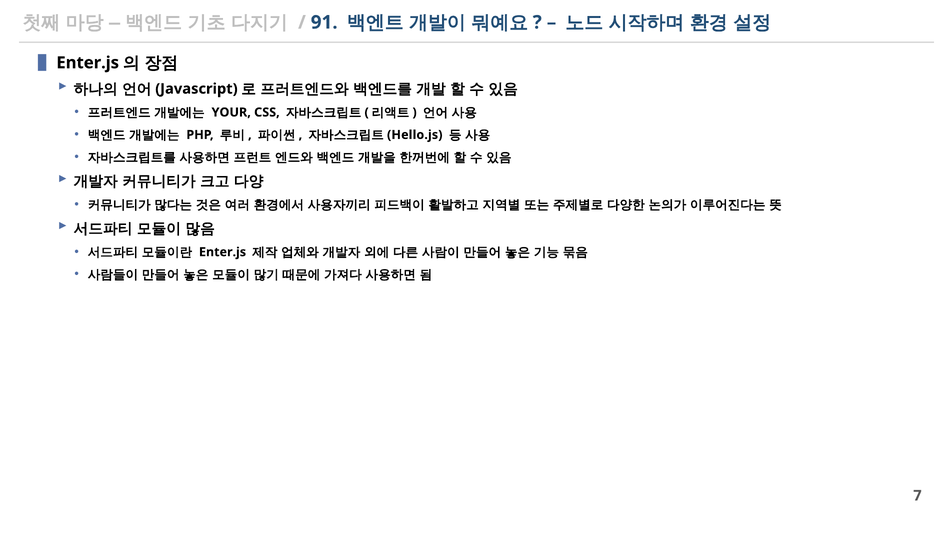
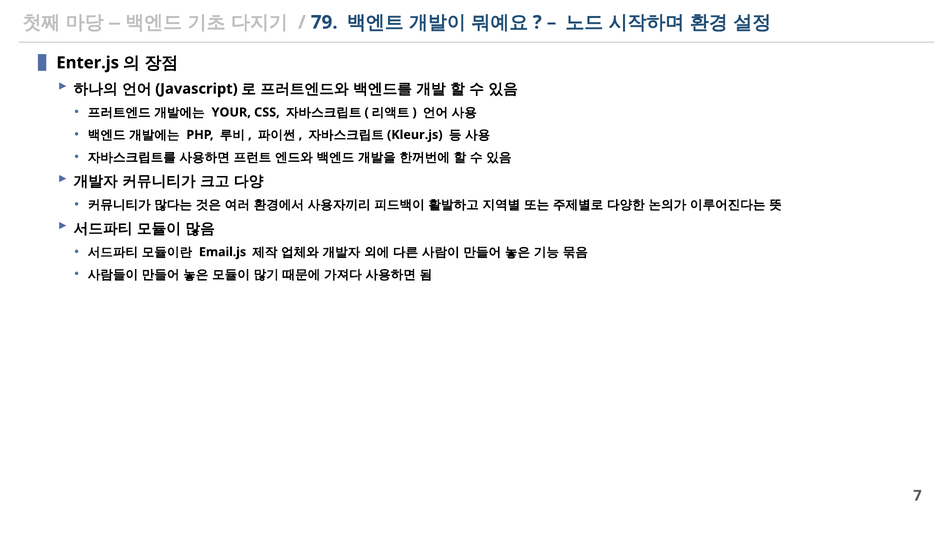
91: 91 -> 79 (324, 22)
Hello.js: Hello.js -> Kleur.js (415, 135)
Enter.js: Enter.js -> Email.js (223, 252)
